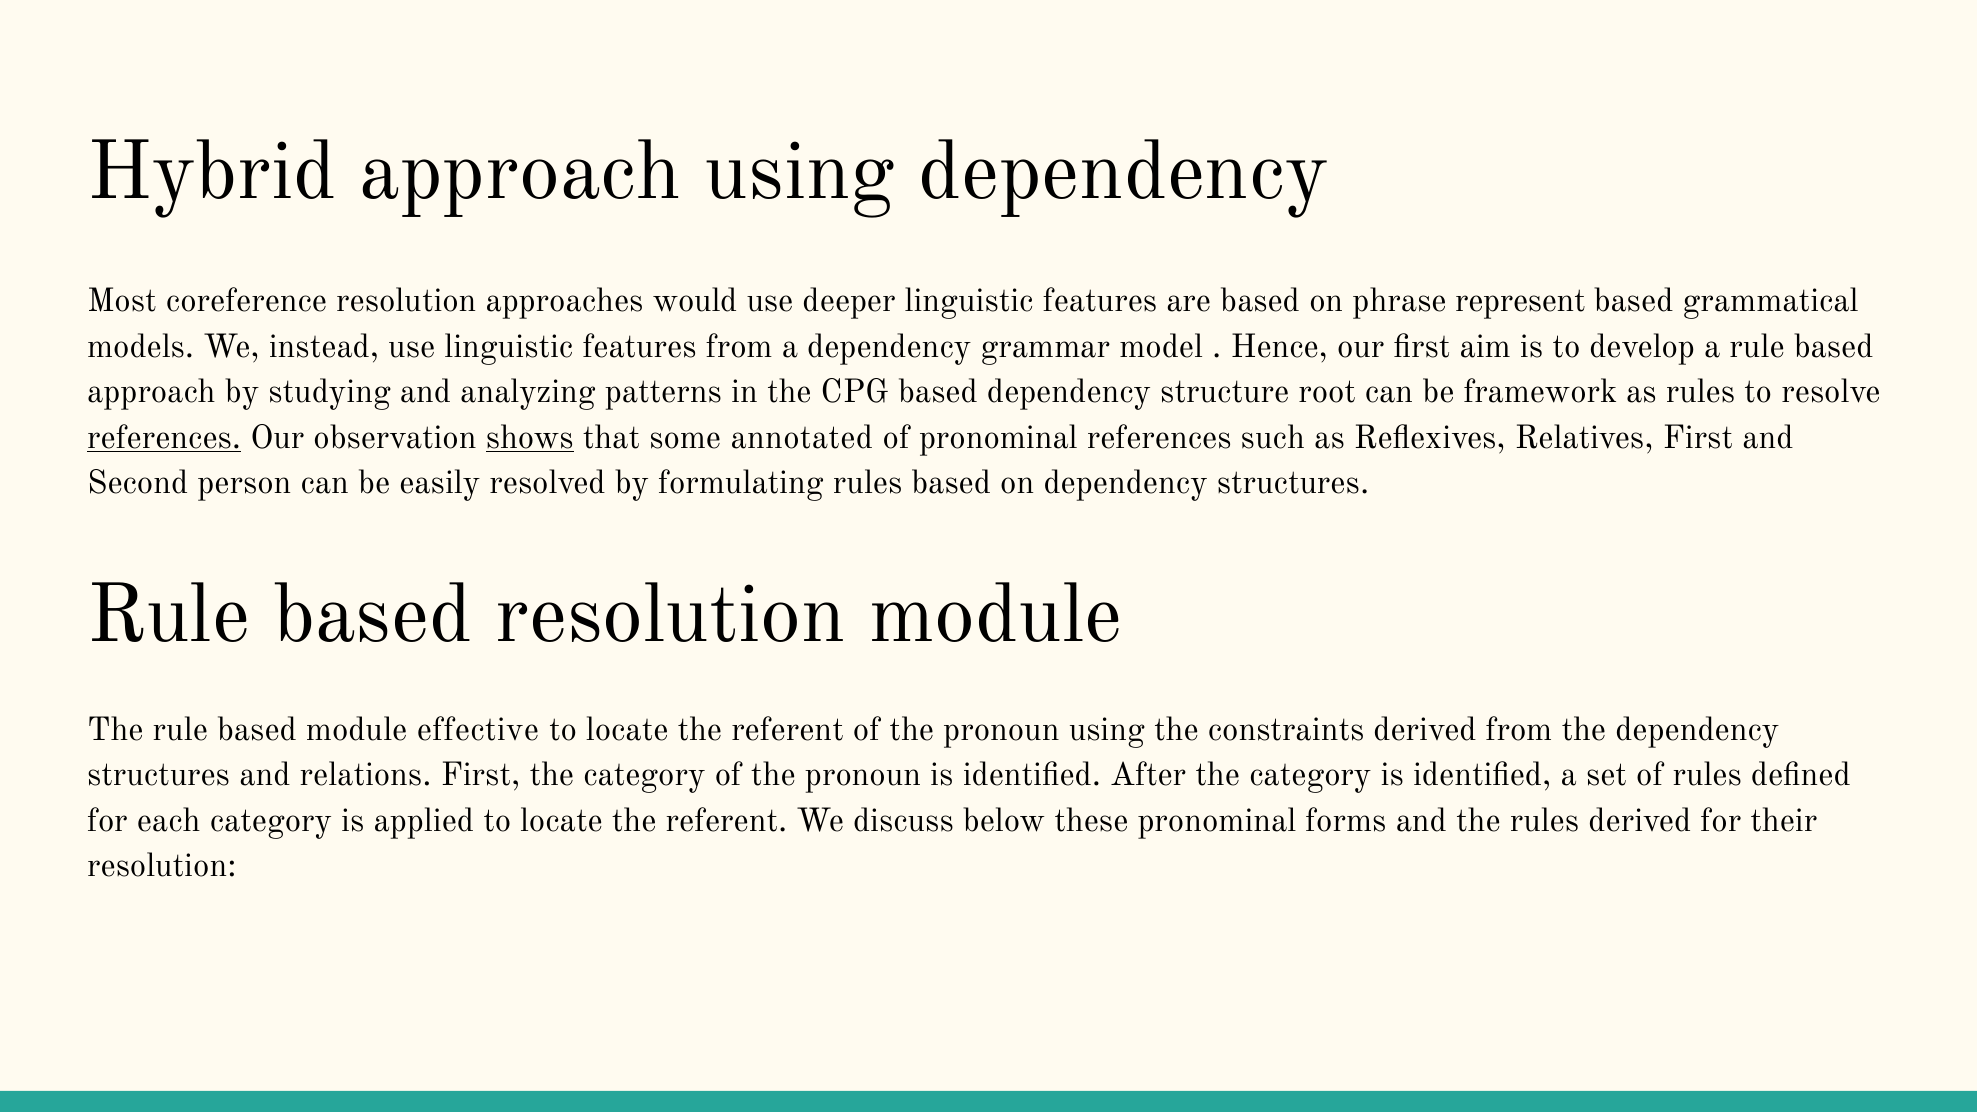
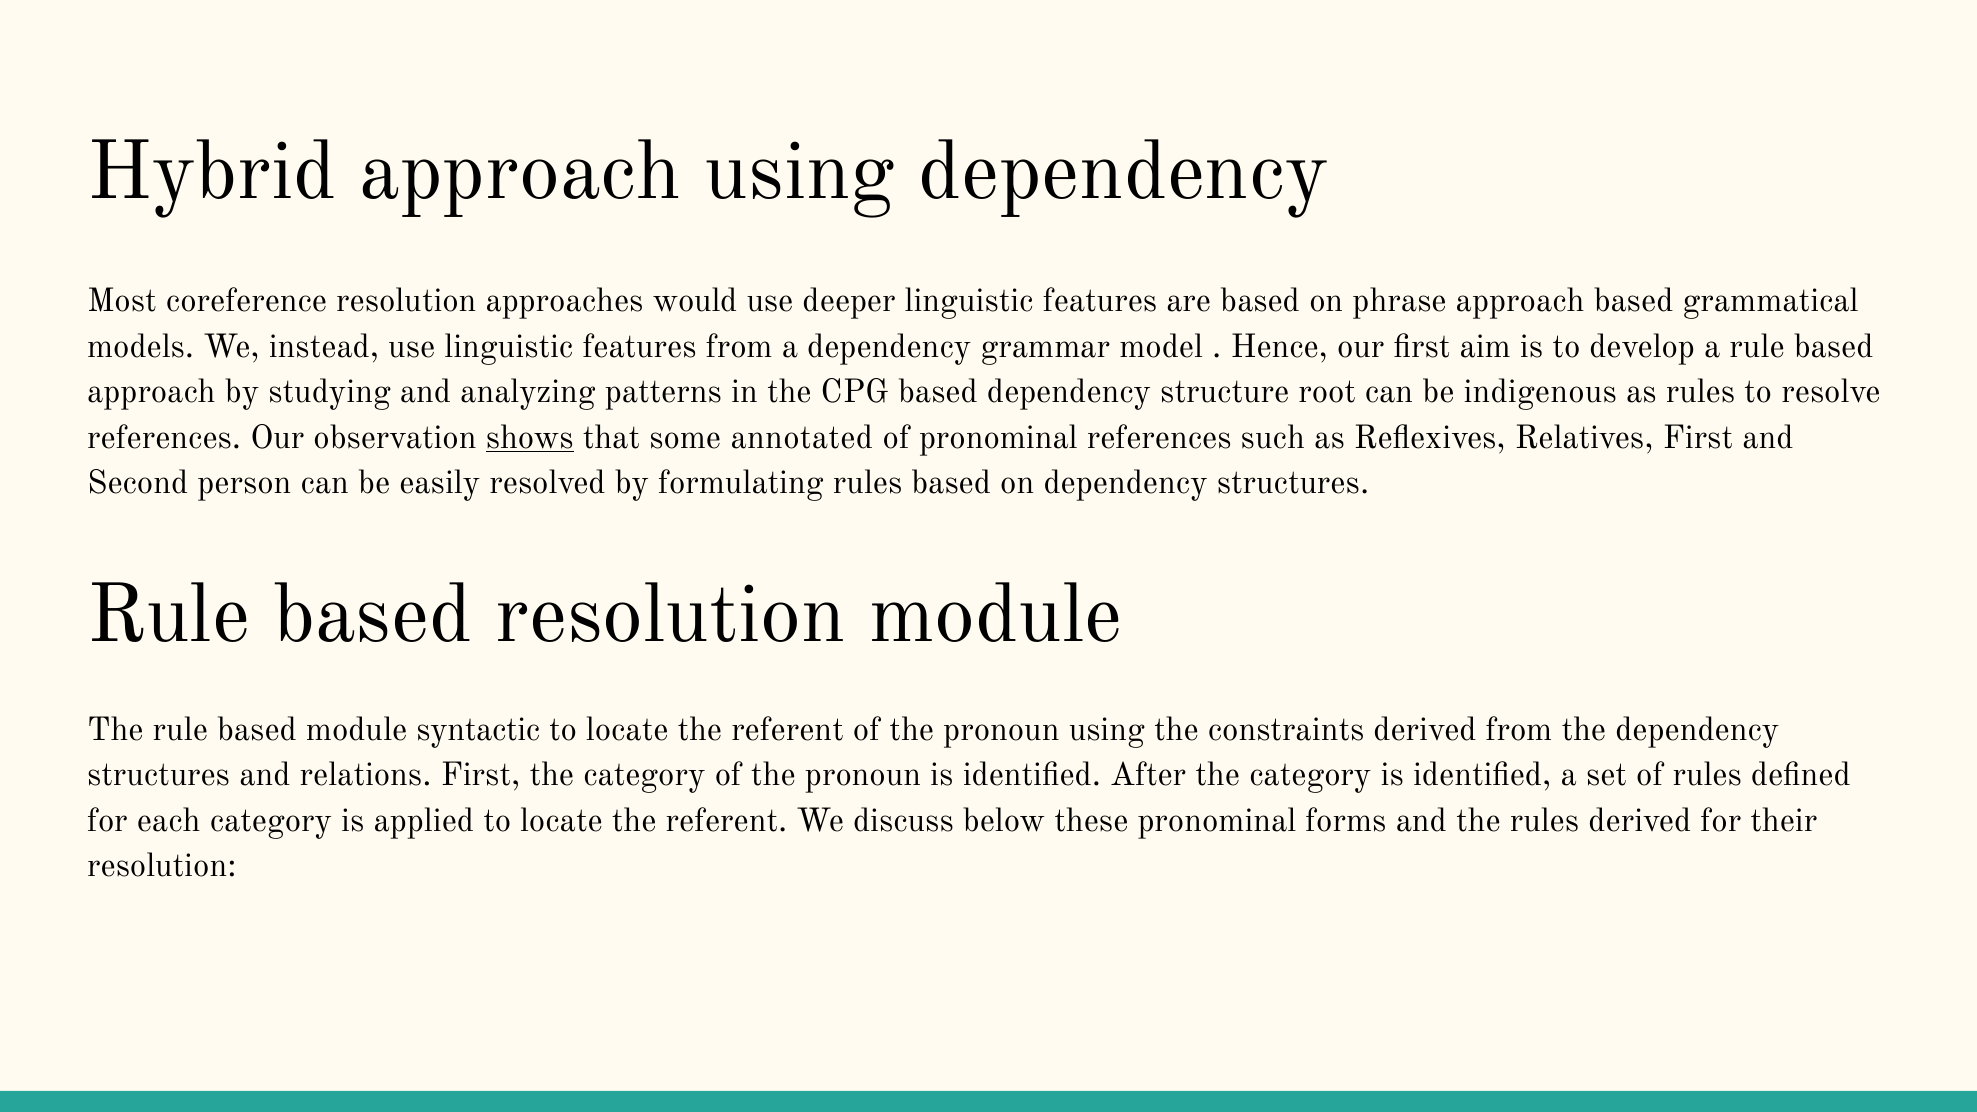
phrase represent: represent -> approach (1520, 301)
framework: framework -> indigenous (1540, 392)
references underline: present -> none (164, 437)
effective: effective -> syntactic (478, 730)
